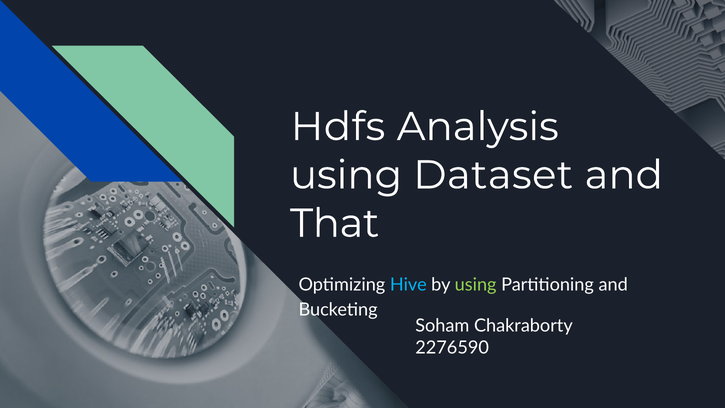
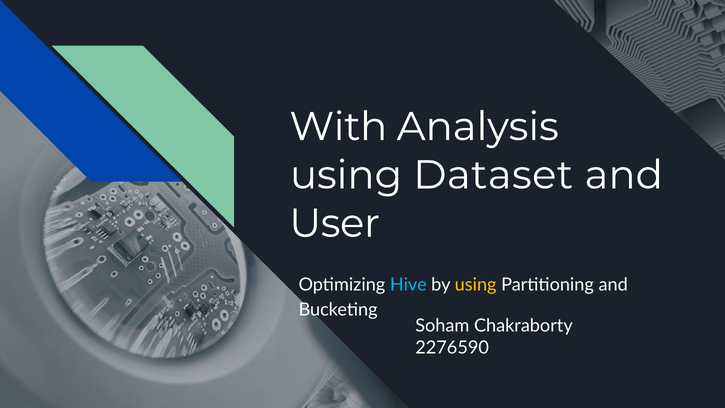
Hdfs: Hdfs -> With (338, 127)
That: That -> User (335, 223)
using colour: light green -> yellow (476, 285)
